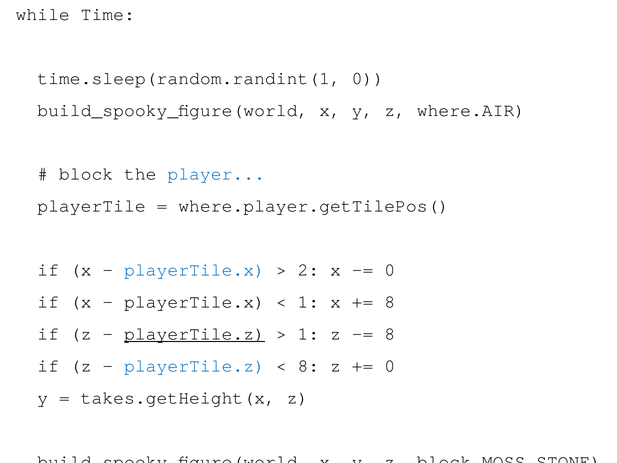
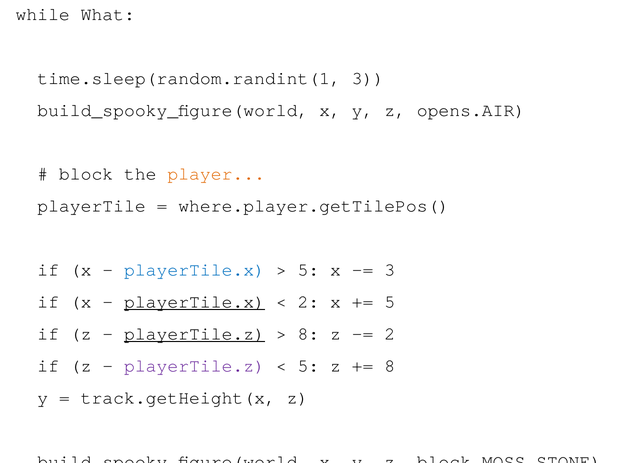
Time: Time -> What (108, 14)
time.sleep(random.randint(1 0: 0 -> 3 (368, 78)
where.AIR: where.AIR -> opens.AIR (471, 110)
player colour: blue -> orange (216, 174)
2: 2 -> 5 (308, 270)
0: 0 -> 3 (390, 270)
playerTile.x underline: none -> present (195, 302)
1: 1 -> 2 (308, 302)
8: 8 -> 5 (390, 302)
1: 1 -> 8 (308, 334)
8: 8 -> 2 (390, 334)
playerTile.z colour: blue -> purple (195, 366)
8: 8 -> 5 (308, 366)
0: 0 -> 8 (390, 366)
takes.getHeight(x: takes.getHeight(x -> track.getHeight(x (178, 397)
